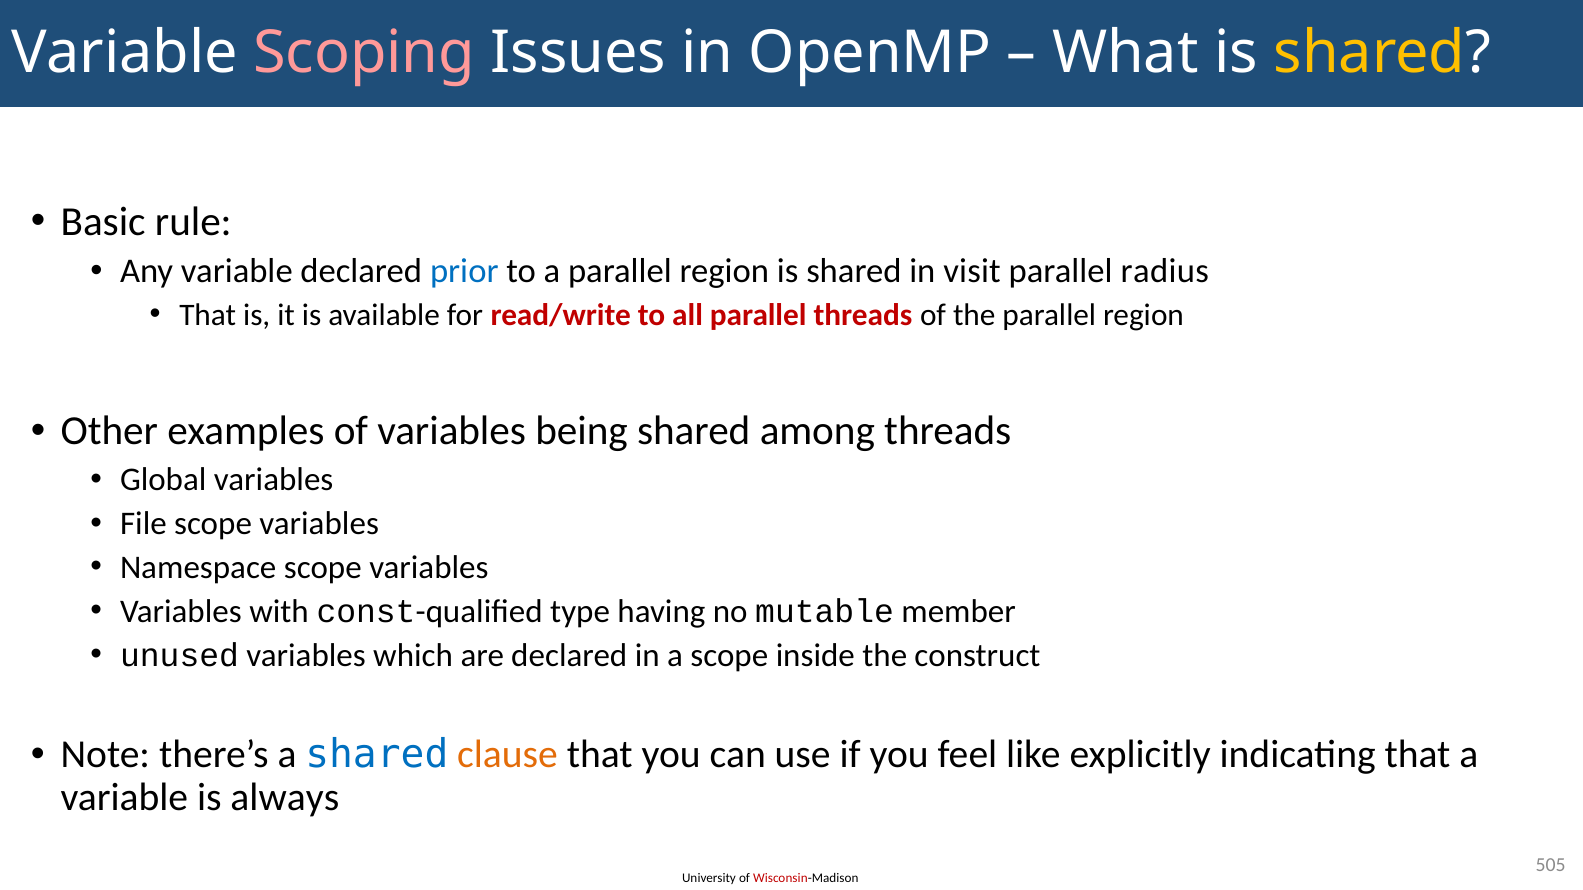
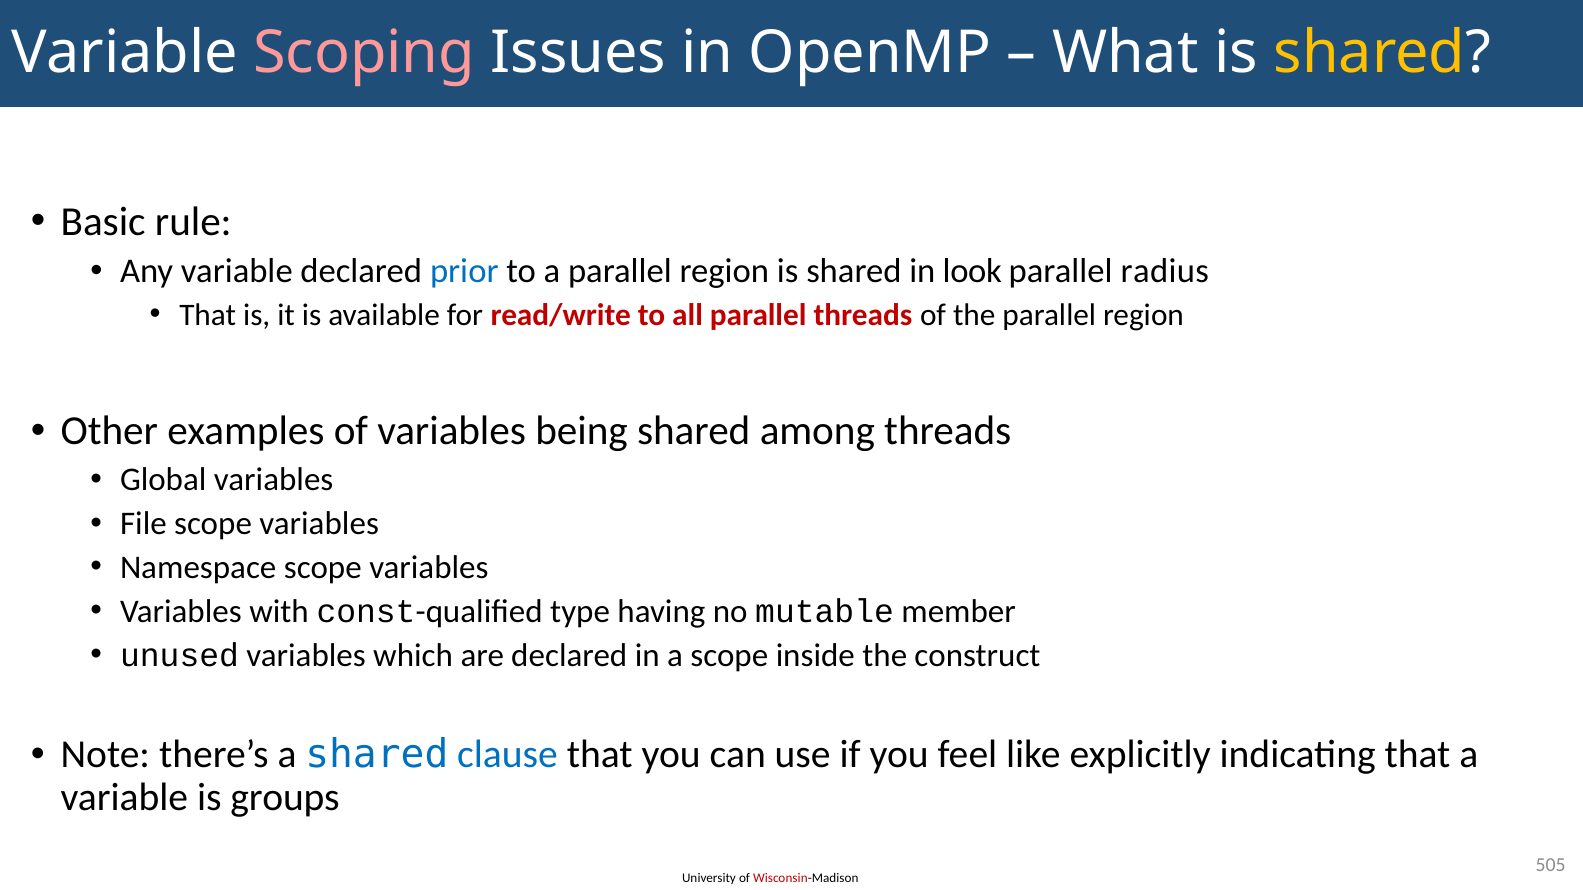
visit: visit -> look (972, 271)
clause colour: orange -> blue (508, 755)
always: always -> groups (285, 798)
